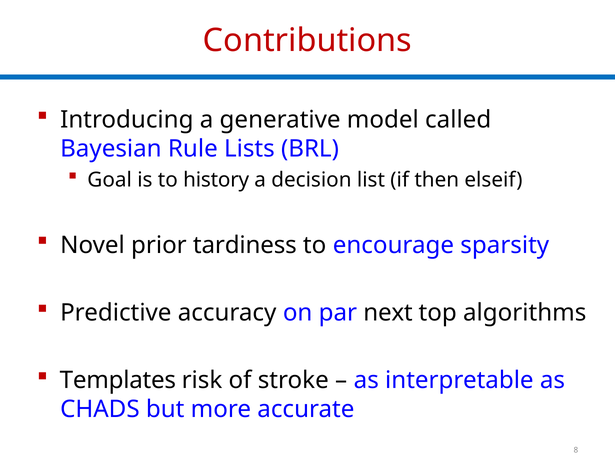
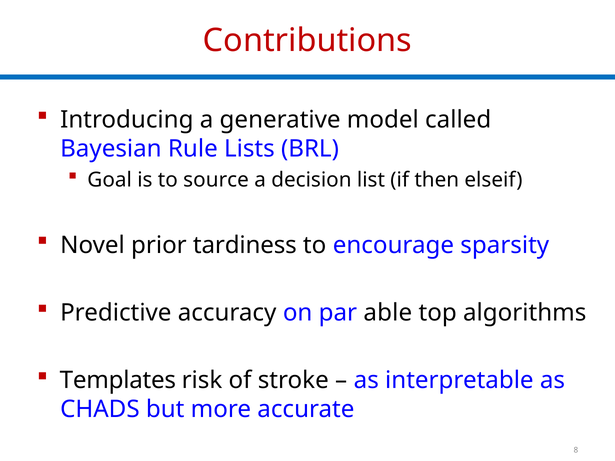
history: history -> source (216, 180)
next: next -> able (388, 313)
